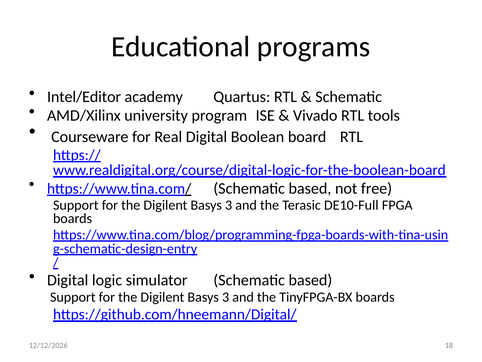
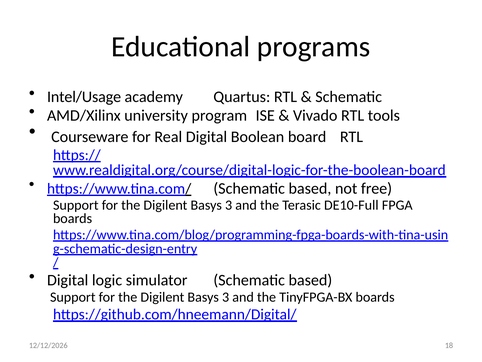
Intel/Editor: Intel/Editor -> Intel/Usage (84, 97)
